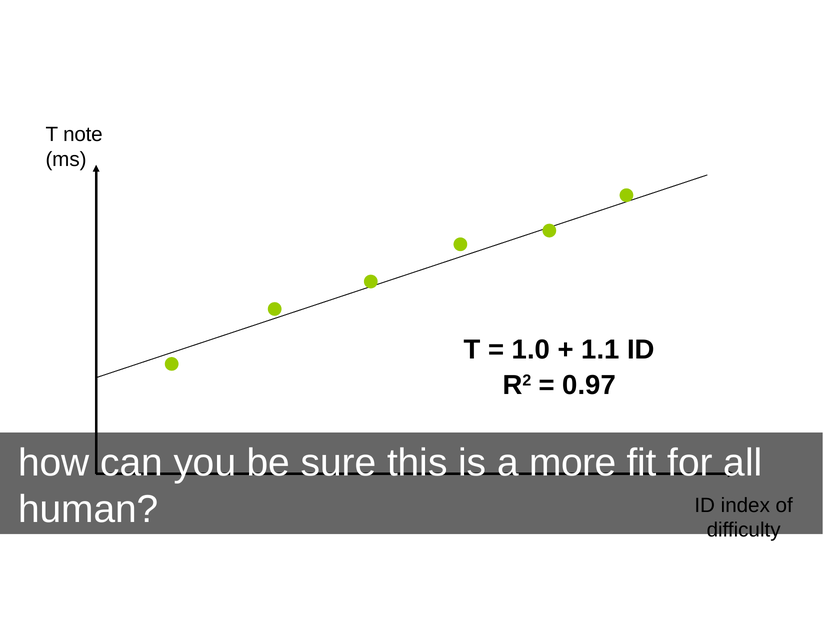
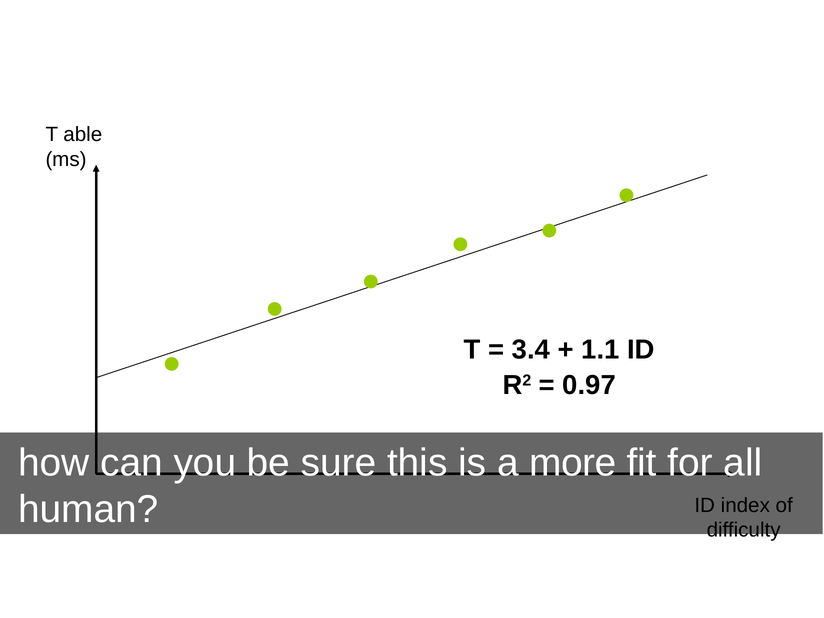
note: note -> able (83, 135)
1.0: 1.0 -> 3.4 (531, 350)
